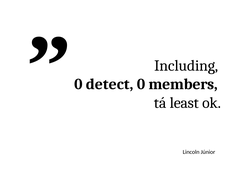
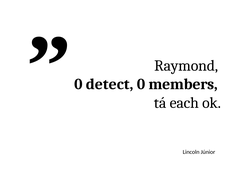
Including: Including -> Raymond (186, 66)
least: least -> each (184, 103)
